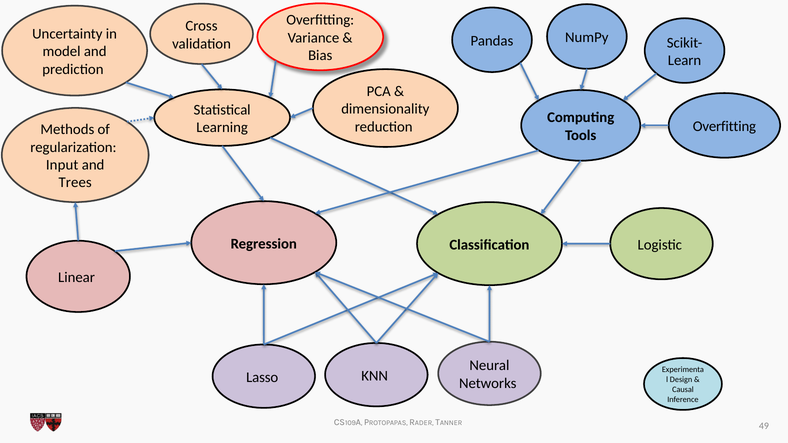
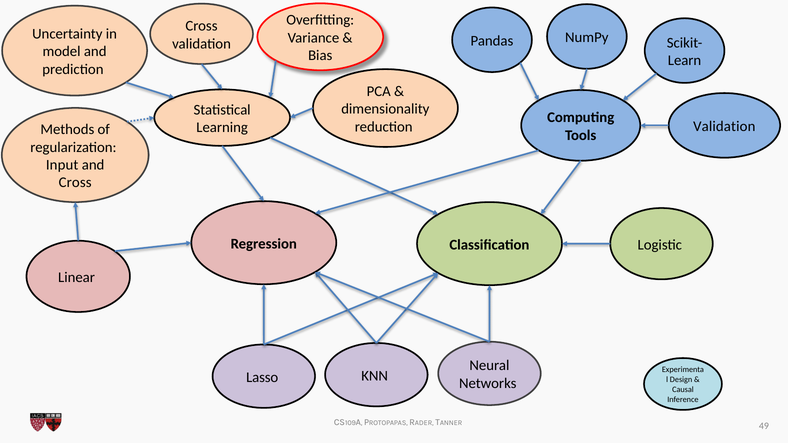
Overfitting: Overfitting -> Validation (724, 126)
Trees: Trees -> Cross (75, 183)
